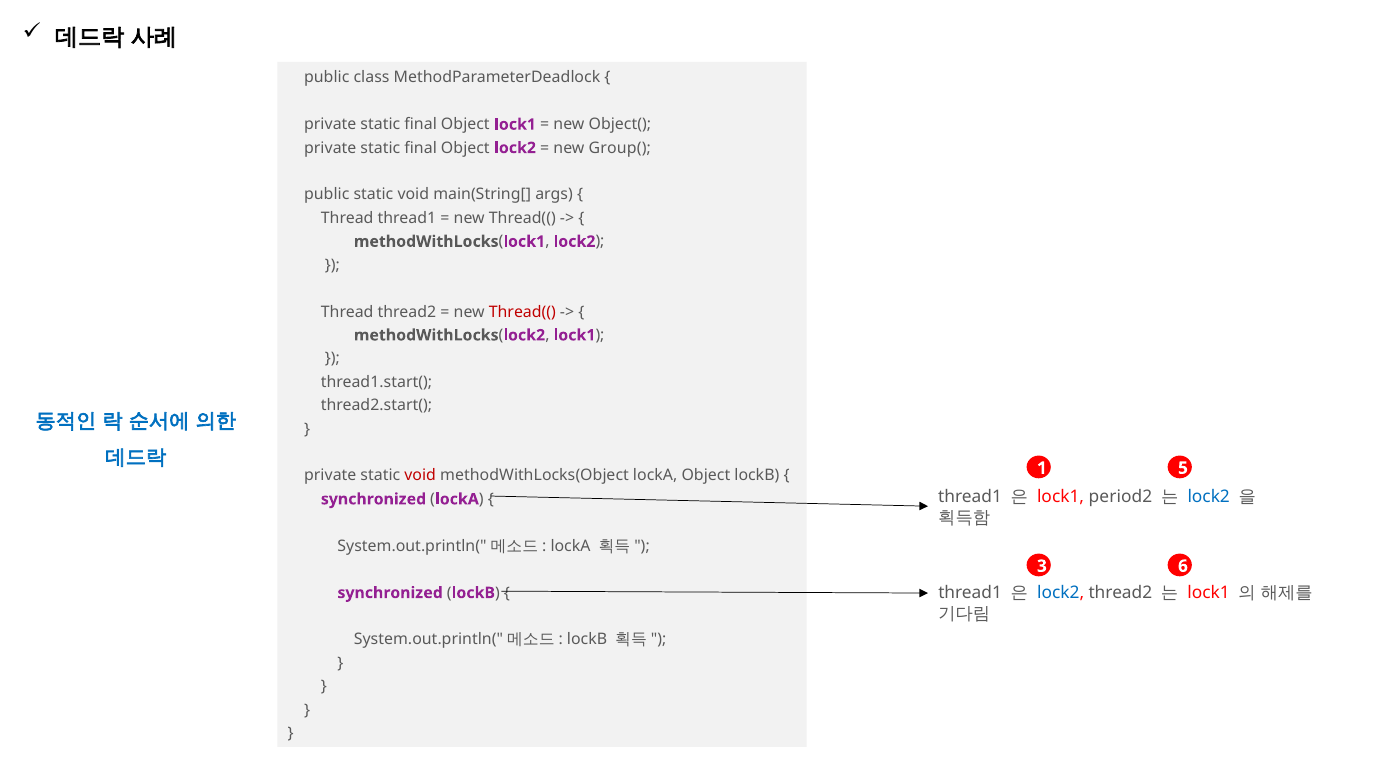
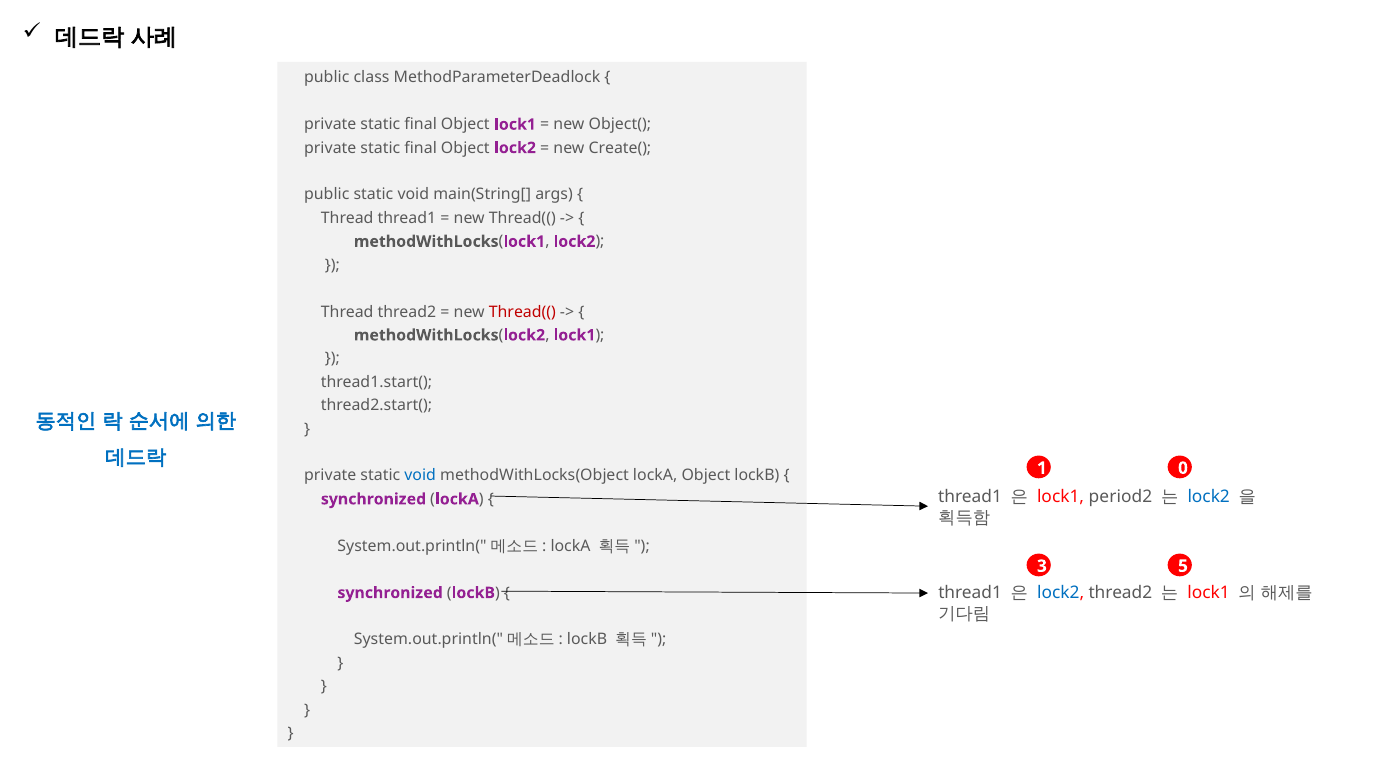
Group(: Group( -> Create( (620, 148)
5: 5 -> 0 (1183, 468)
void colour: red -> blue (420, 476)
6: 6 -> 5 (1183, 566)
